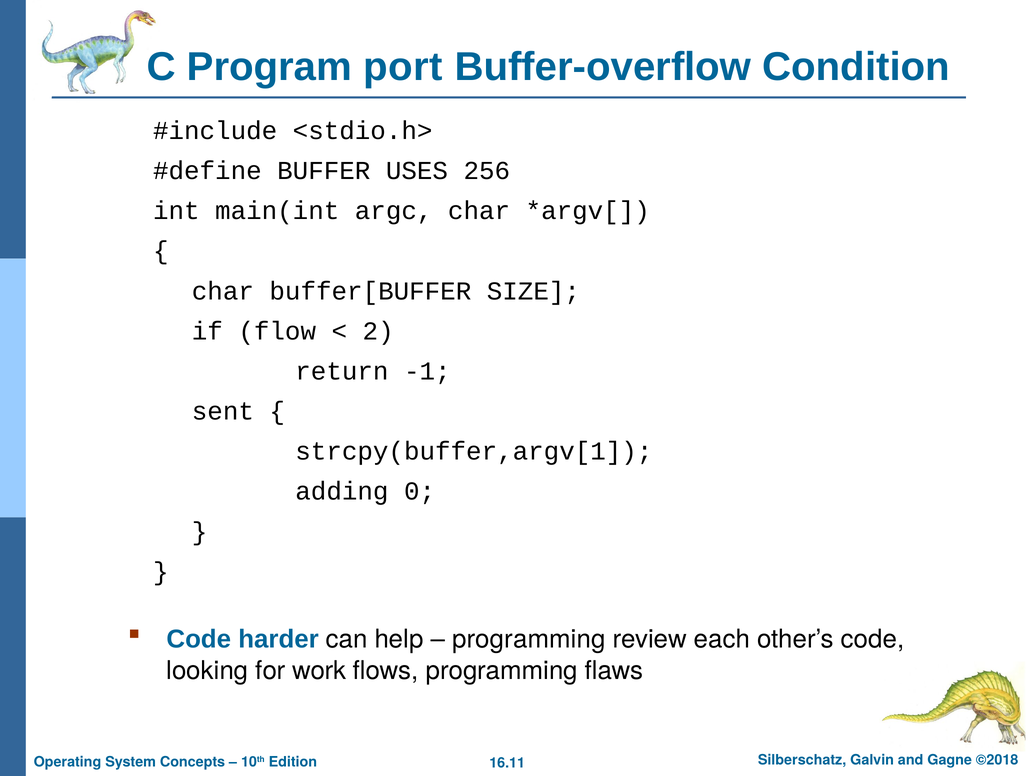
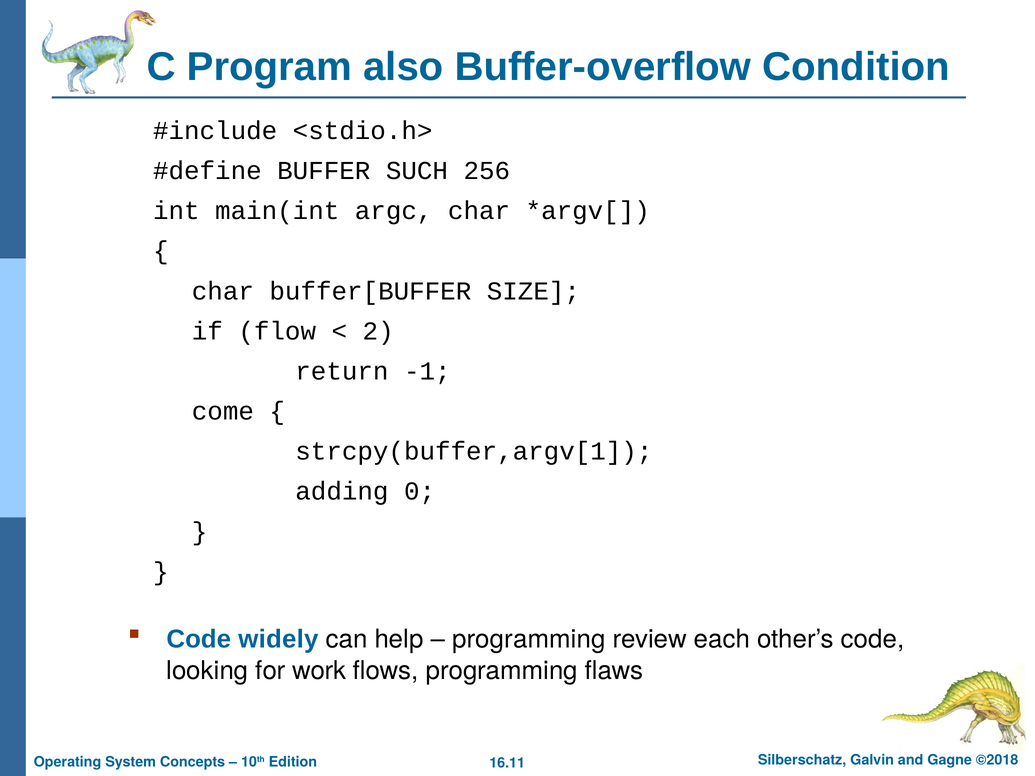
port: port -> also (403, 67)
USES: USES -> SUCH (417, 171)
sent: sent -> come (223, 411)
harder: harder -> widely (278, 640)
